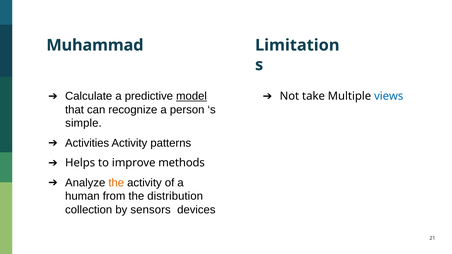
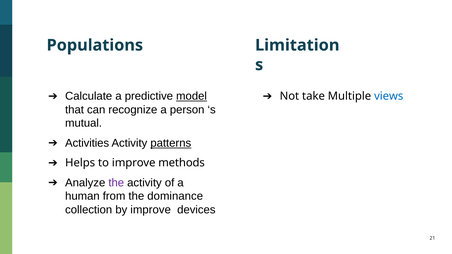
Muhammad: Muhammad -> Populations (95, 45)
simple: simple -> mutual (84, 123)
patterns underline: none -> present (171, 143)
the colour: orange -> purple (116, 183)
distribution: distribution -> dominance (175, 196)
by sensors: sensors -> improve (151, 210)
